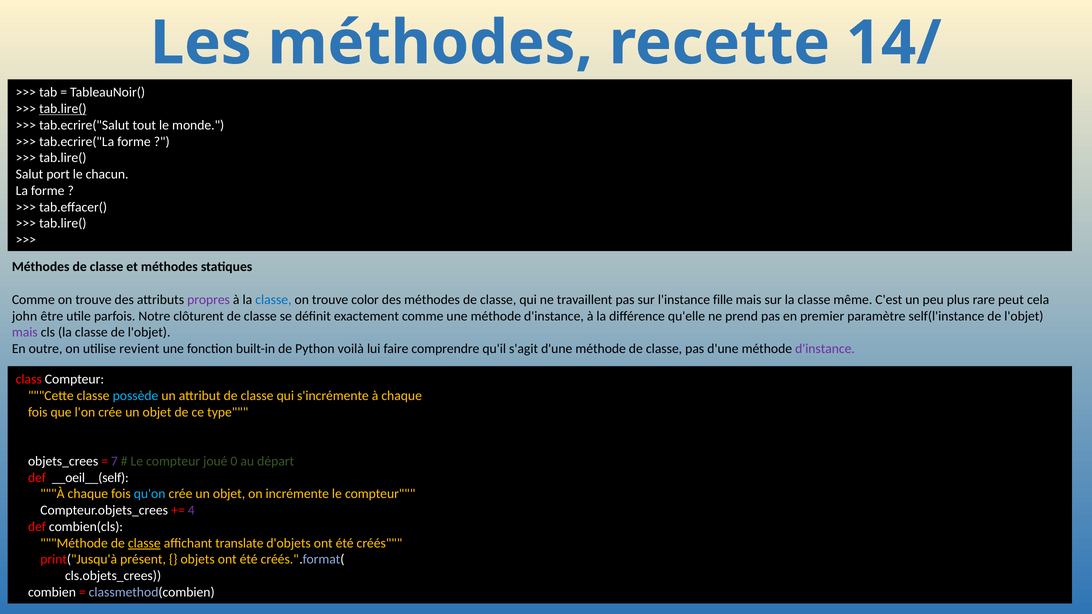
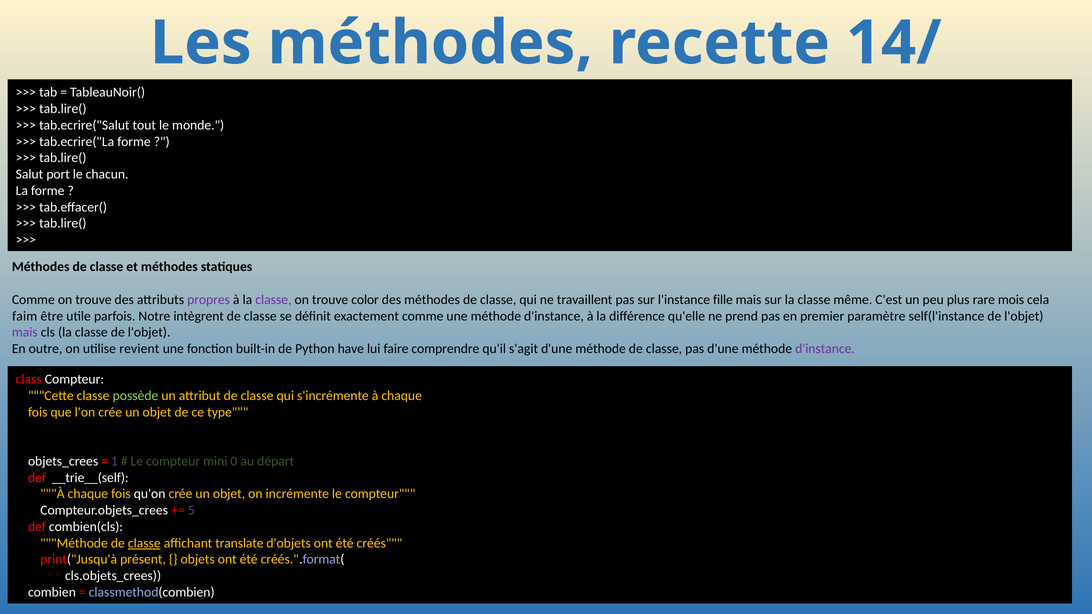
tab.lire( underline: present -> none (63, 109)
classe colour: blue -> purple (273, 300)
peut: peut -> mois (1011, 300)
john: john -> faim (25, 316)
clôturent: clôturent -> intègrent (199, 316)
voilà: voilà -> have (351, 349)
possède colour: light blue -> light green (136, 396)
7: 7 -> 1 (114, 461)
joué: joué -> mini (215, 461)
__oeil__(self: __oeil__(self -> __trie__(self (90, 478)
qu'on colour: light blue -> white (150, 494)
4: 4 -> 5 (191, 511)
